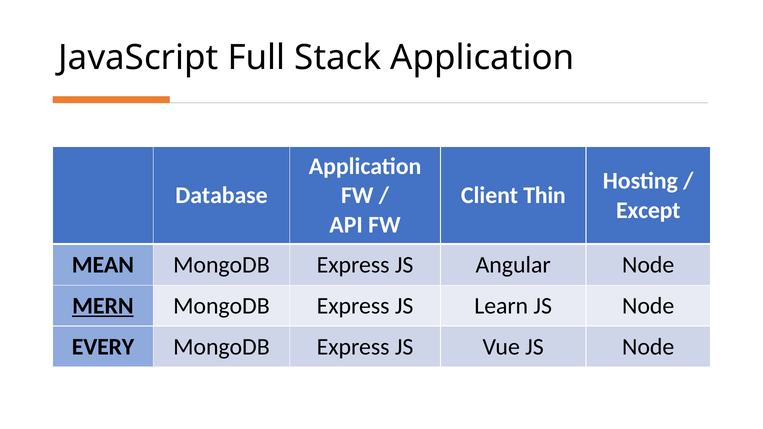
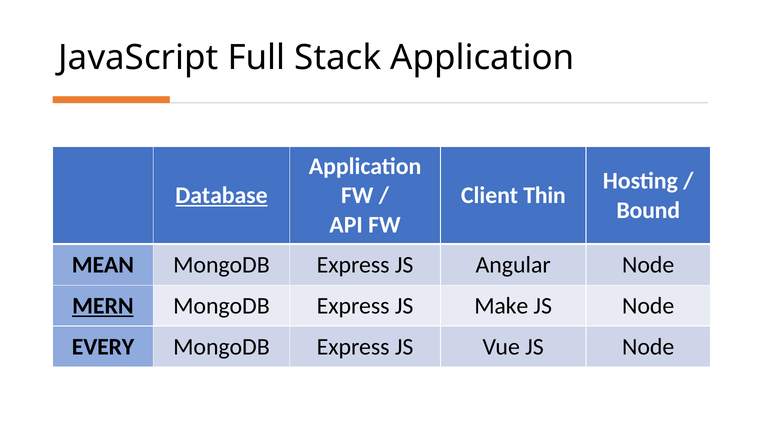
Database underline: none -> present (221, 196)
Except: Except -> Bound (648, 210)
Learn: Learn -> Make (501, 306)
